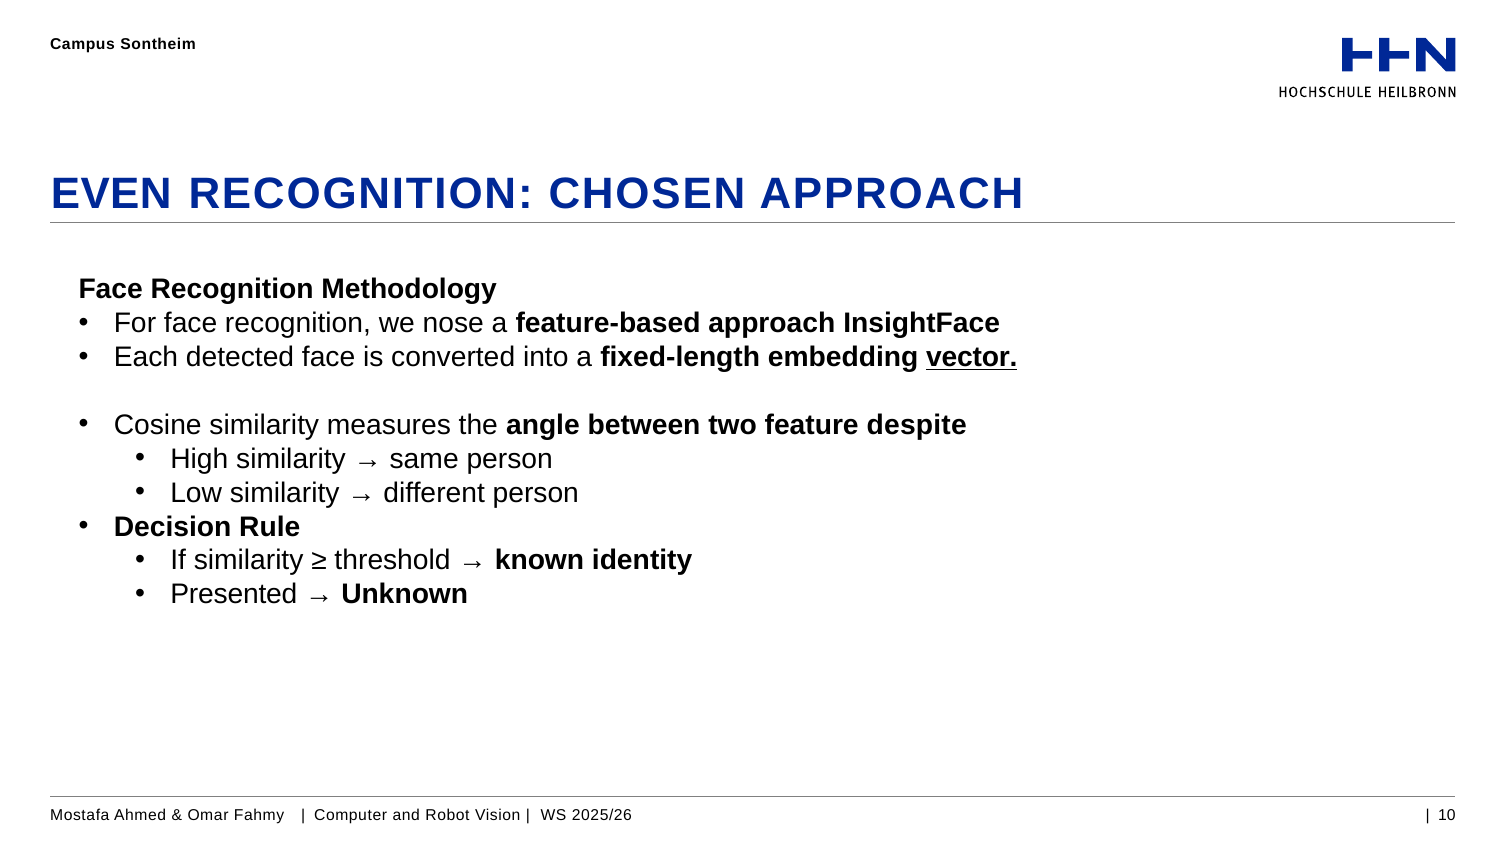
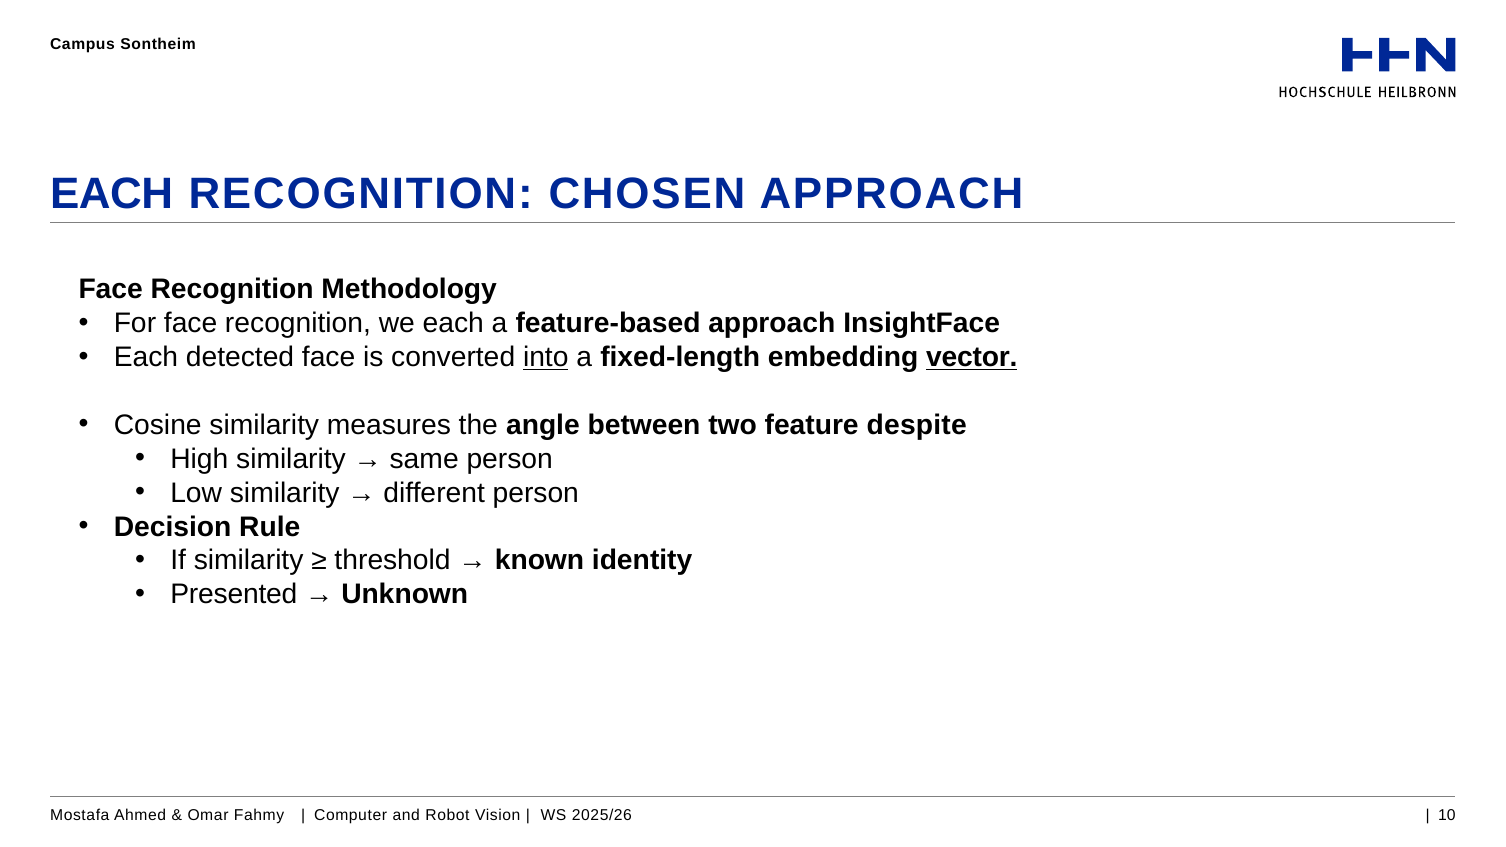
EVEN: EVEN -> EACH (112, 194)
we nose: nose -> each (453, 324)
into underline: none -> present (546, 357)
